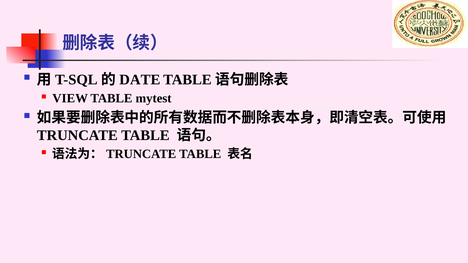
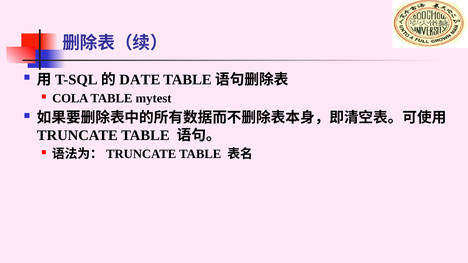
VIEW: VIEW -> COLA (70, 98)
